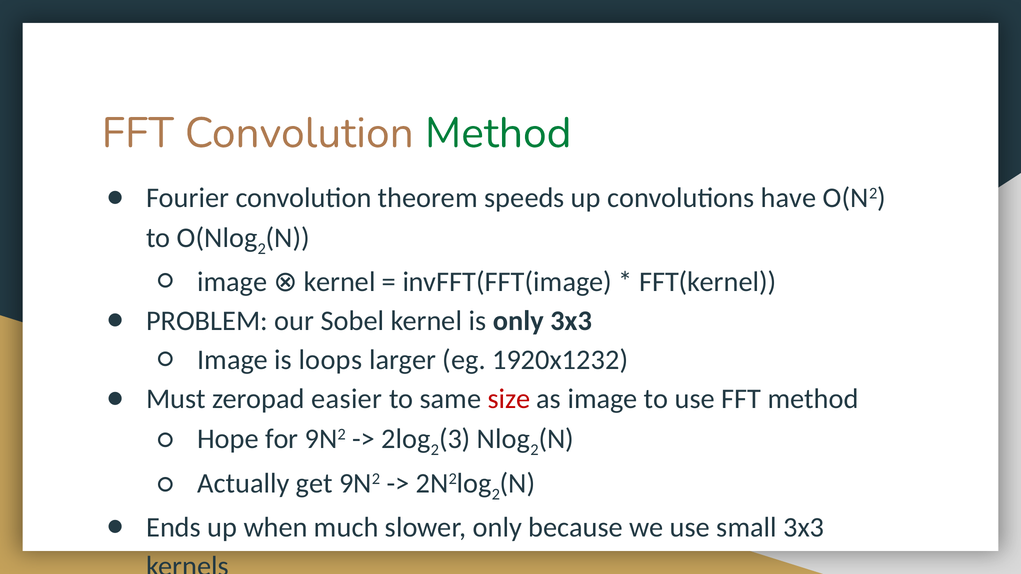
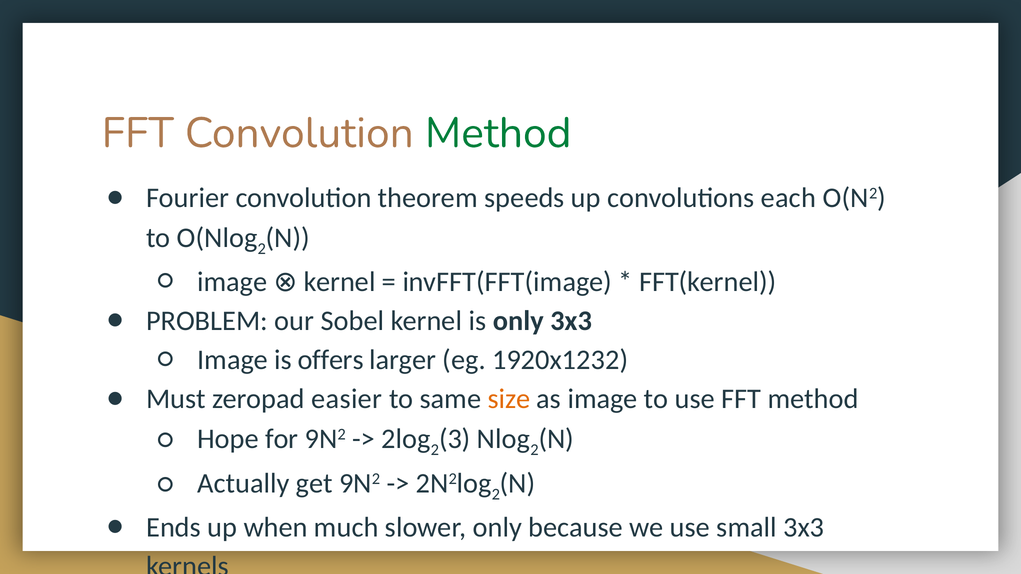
have: have -> each (788, 198)
loops: loops -> offers (331, 360)
size colour: red -> orange (509, 399)
